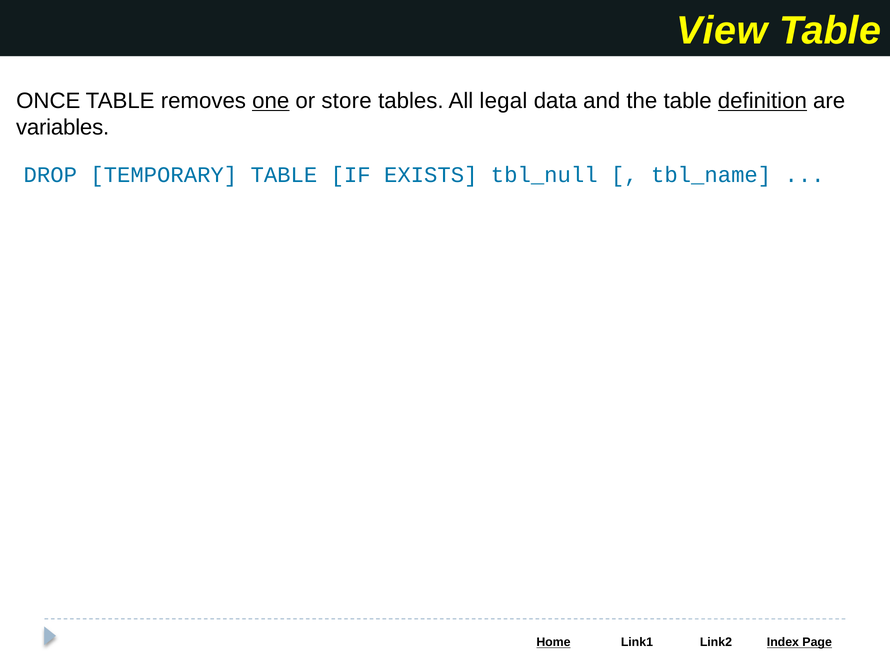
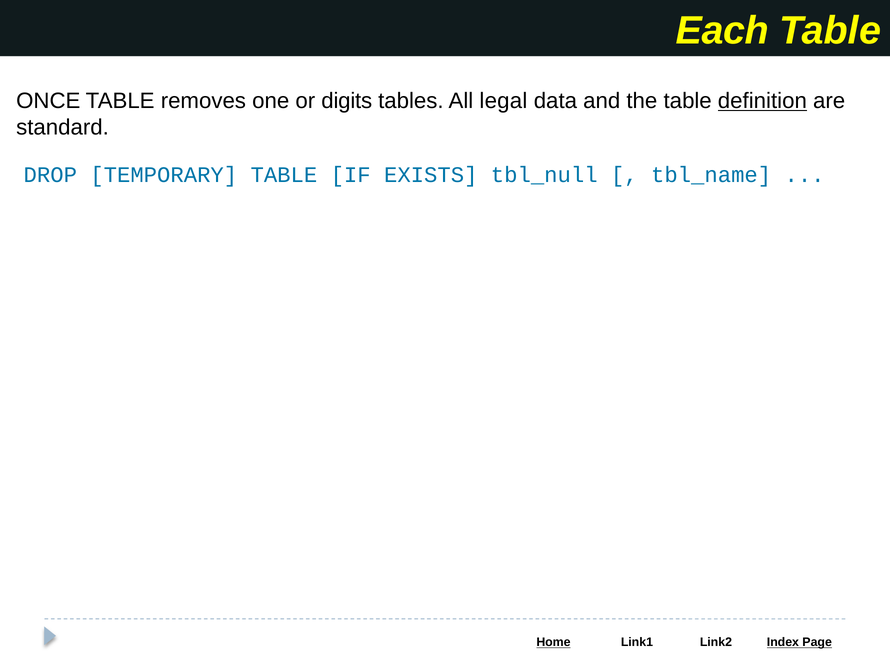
View: View -> Each (722, 31)
one underline: present -> none (271, 101)
store: store -> digits (347, 101)
variables: variables -> standard (62, 128)
